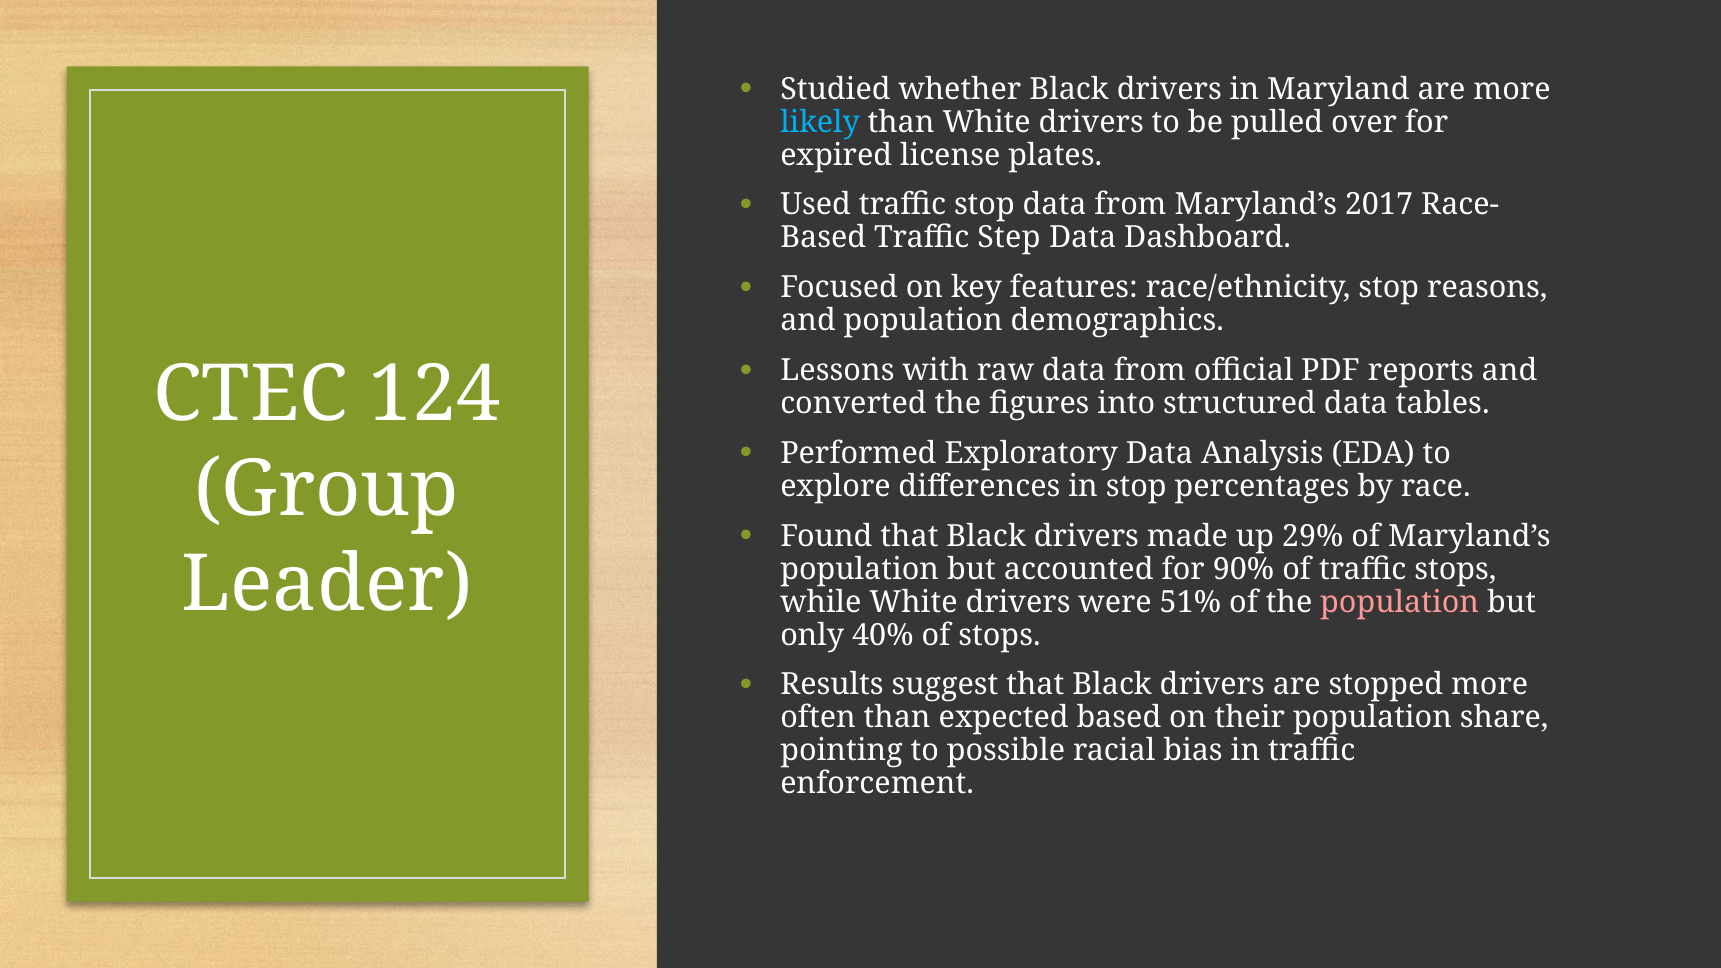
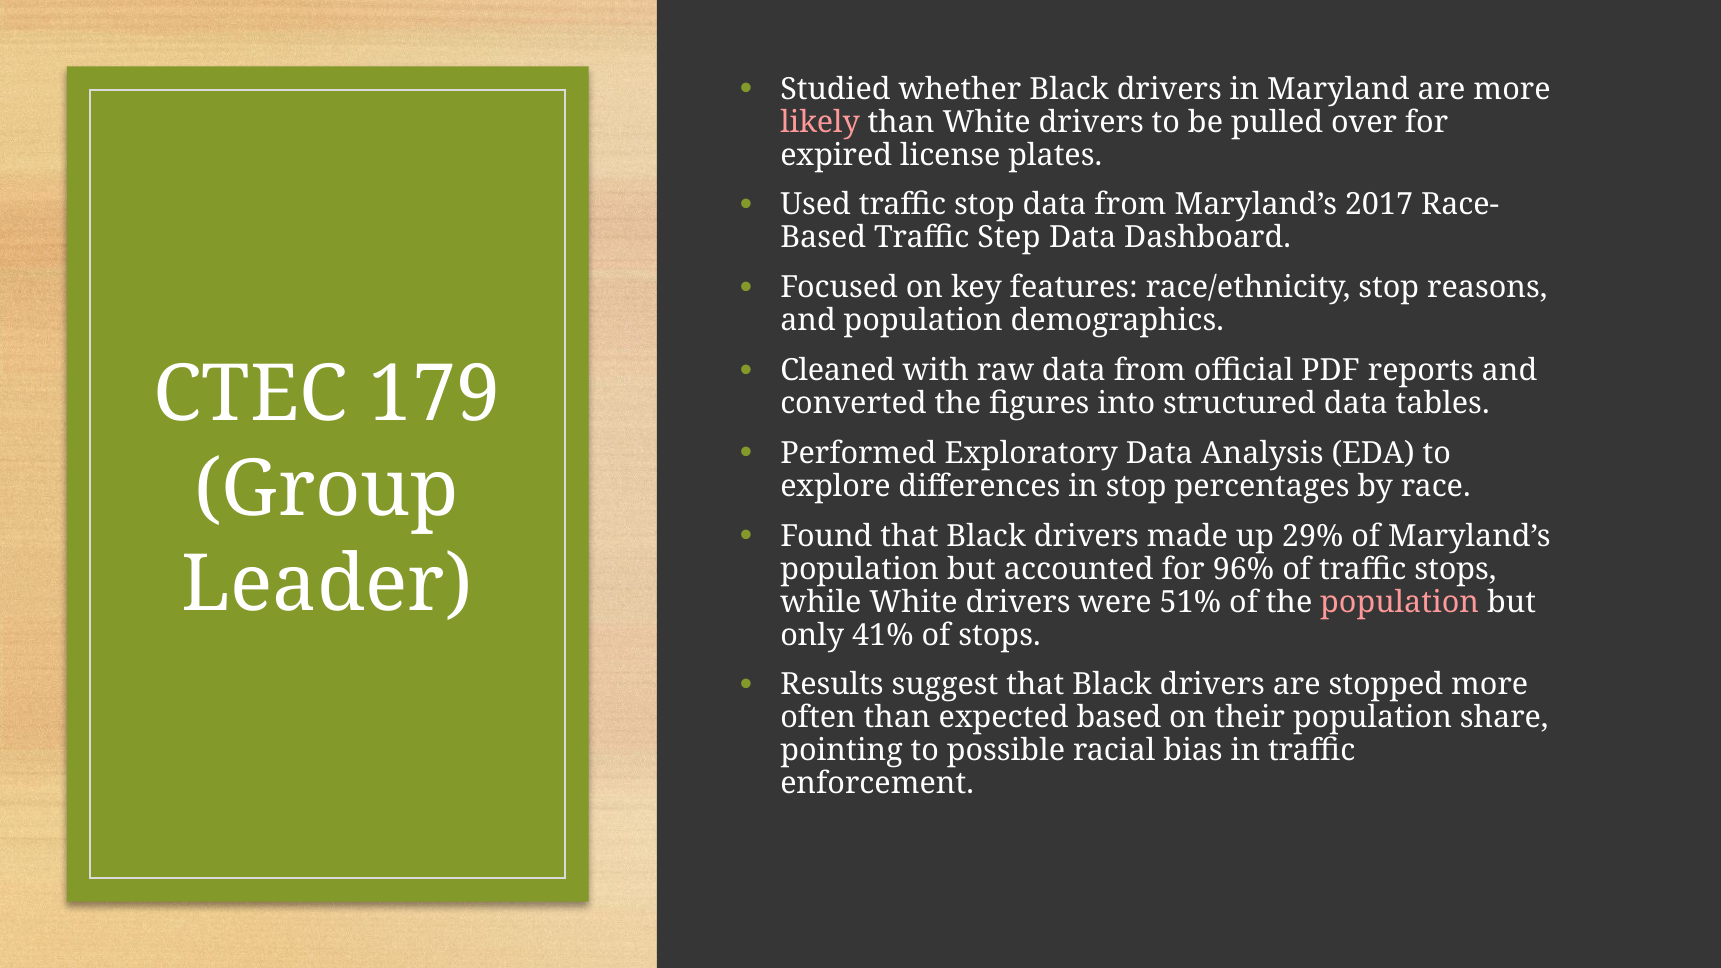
likely colour: light blue -> pink (820, 122)
Lessons: Lessons -> Cleaned (838, 371)
124: 124 -> 179 (434, 395)
90%: 90% -> 96% (1243, 569)
40%: 40% -> 41% (883, 635)
